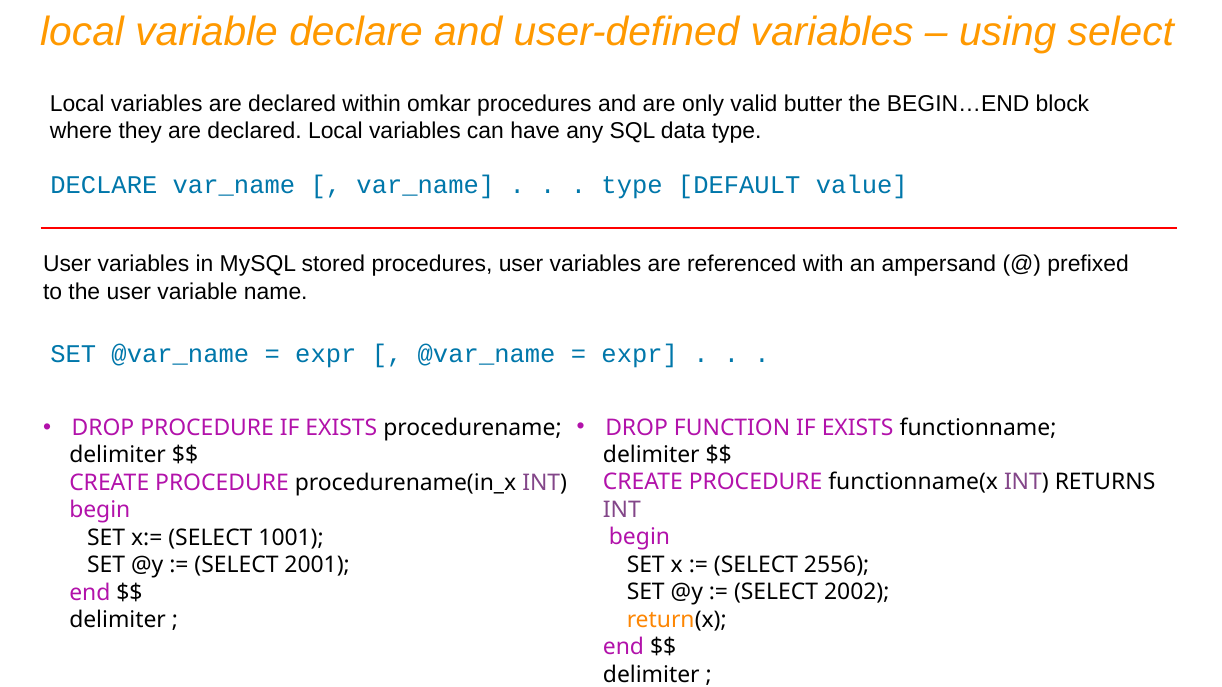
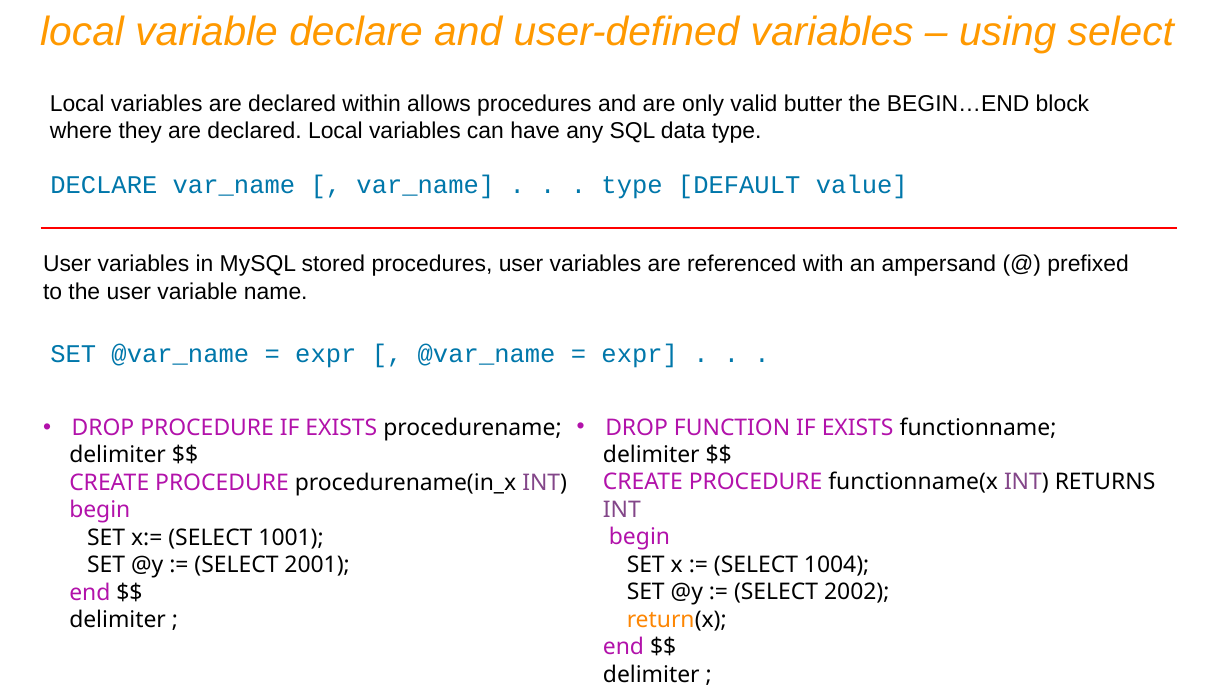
omkar: omkar -> allows (439, 104)
2556: 2556 -> 1004 (837, 565)
